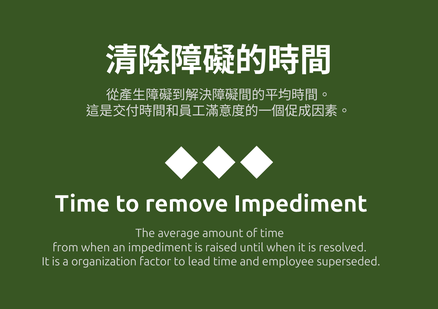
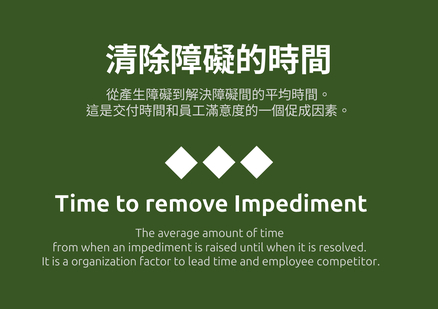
superseded: superseded -> competitor (348, 261)
